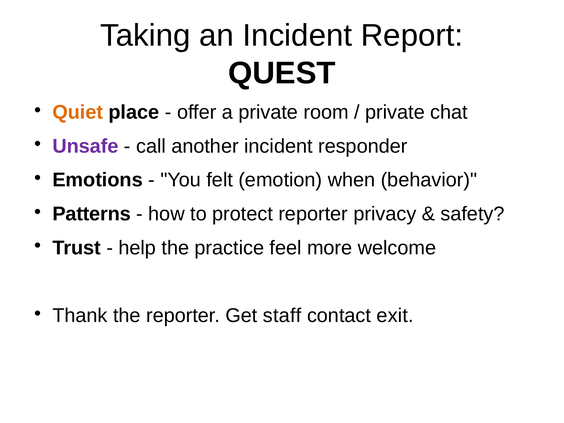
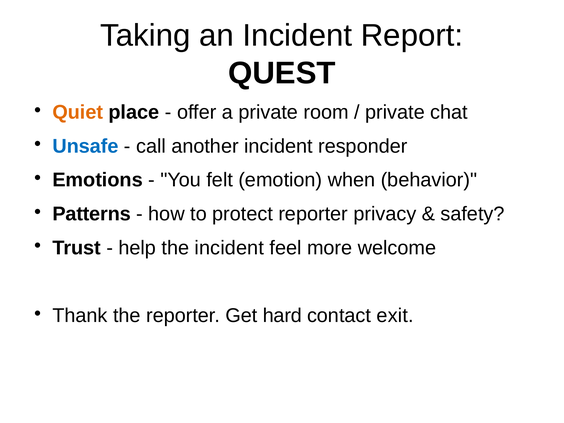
Unsafe colour: purple -> blue (85, 146)
the practice: practice -> incident (229, 248)
staff: staff -> hard (282, 316)
